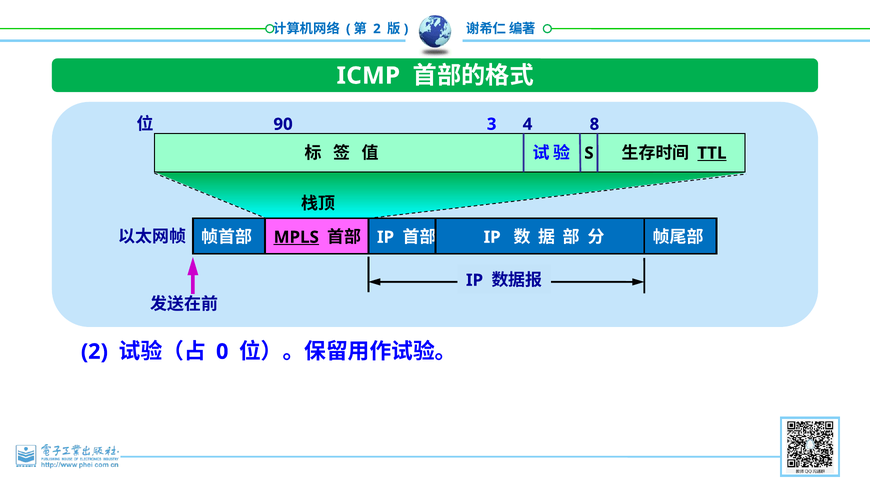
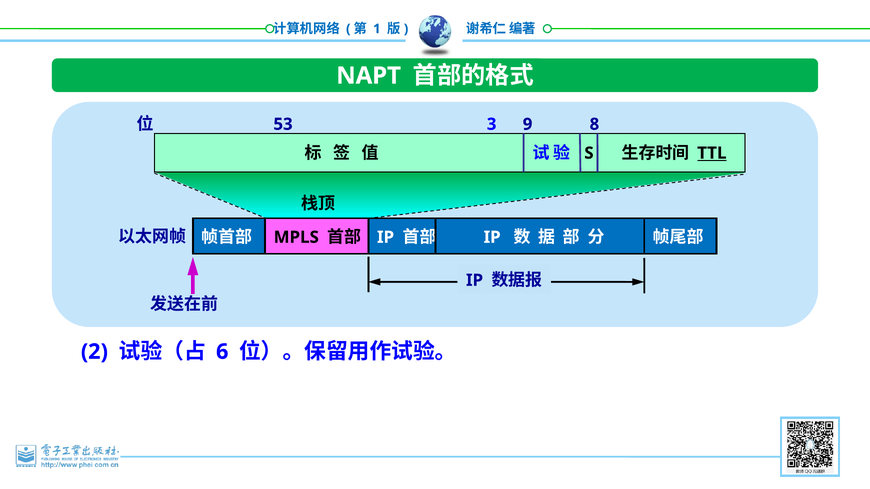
2: 2 -> 1 (377, 29)
ICMP: ICMP -> NAPT (369, 76)
90: 90 -> 53 (283, 124)
4: 4 -> 9 (528, 124)
MPLS underline: present -> none (296, 237)
0: 0 -> 6 (222, 352)
